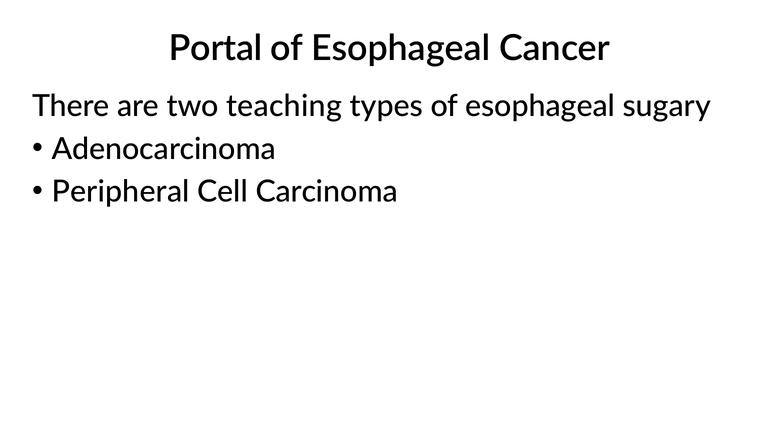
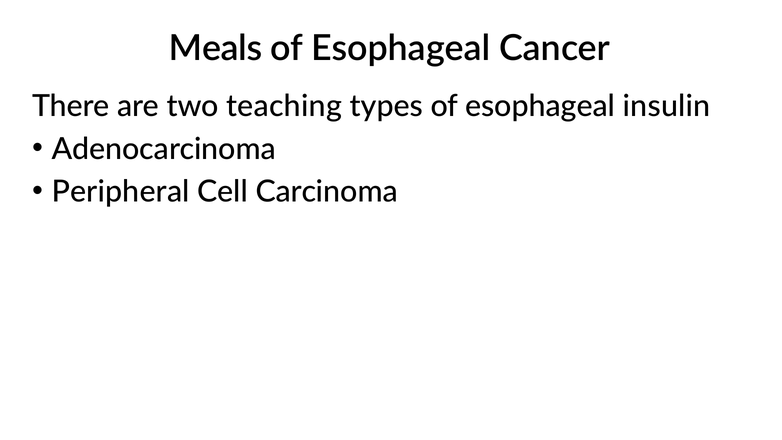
Portal: Portal -> Meals (216, 48)
sugary: sugary -> insulin (667, 106)
